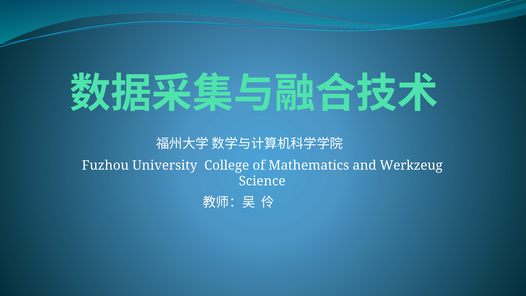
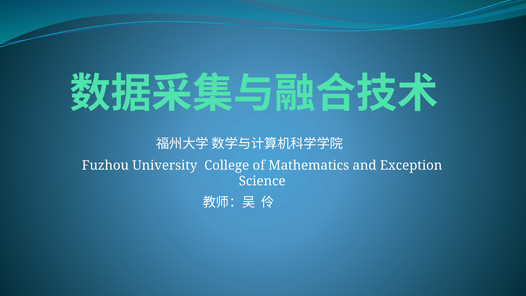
Werkzeug: Werkzeug -> Exception (411, 165)
